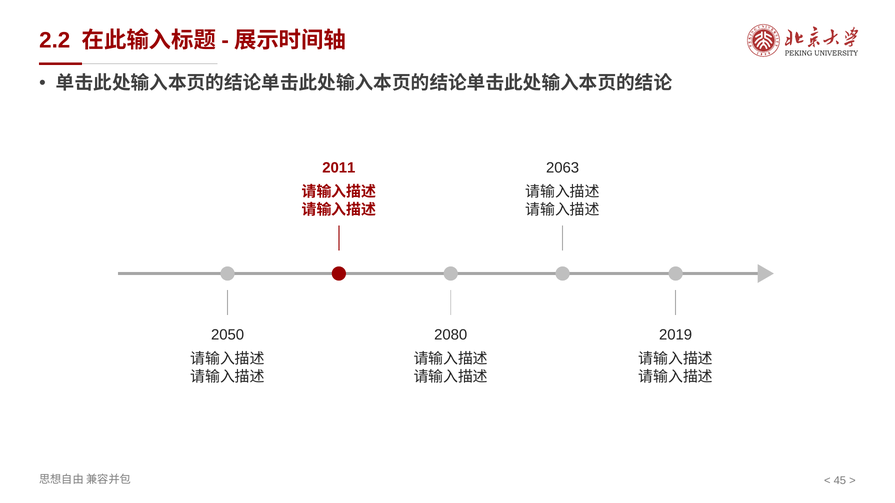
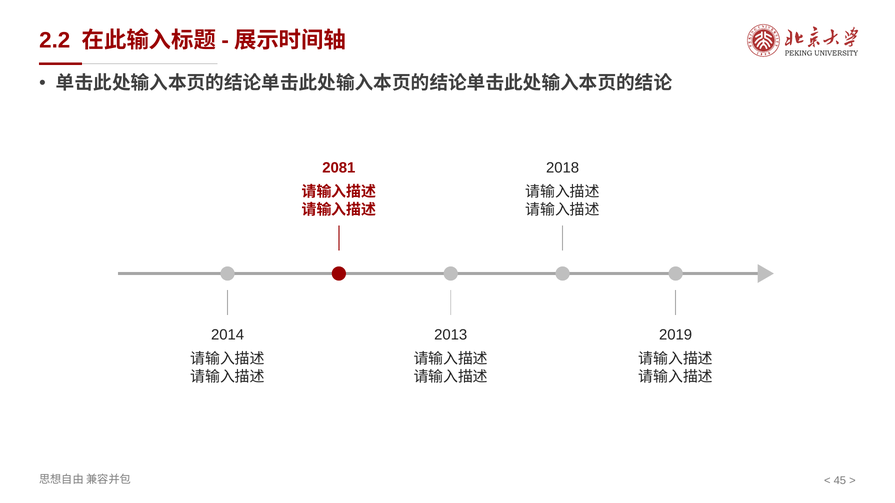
2011: 2011 -> 2081 (339, 168)
2063: 2063 -> 2018 (563, 168)
2050: 2050 -> 2014 (228, 335)
2080: 2080 -> 2013 (451, 335)
